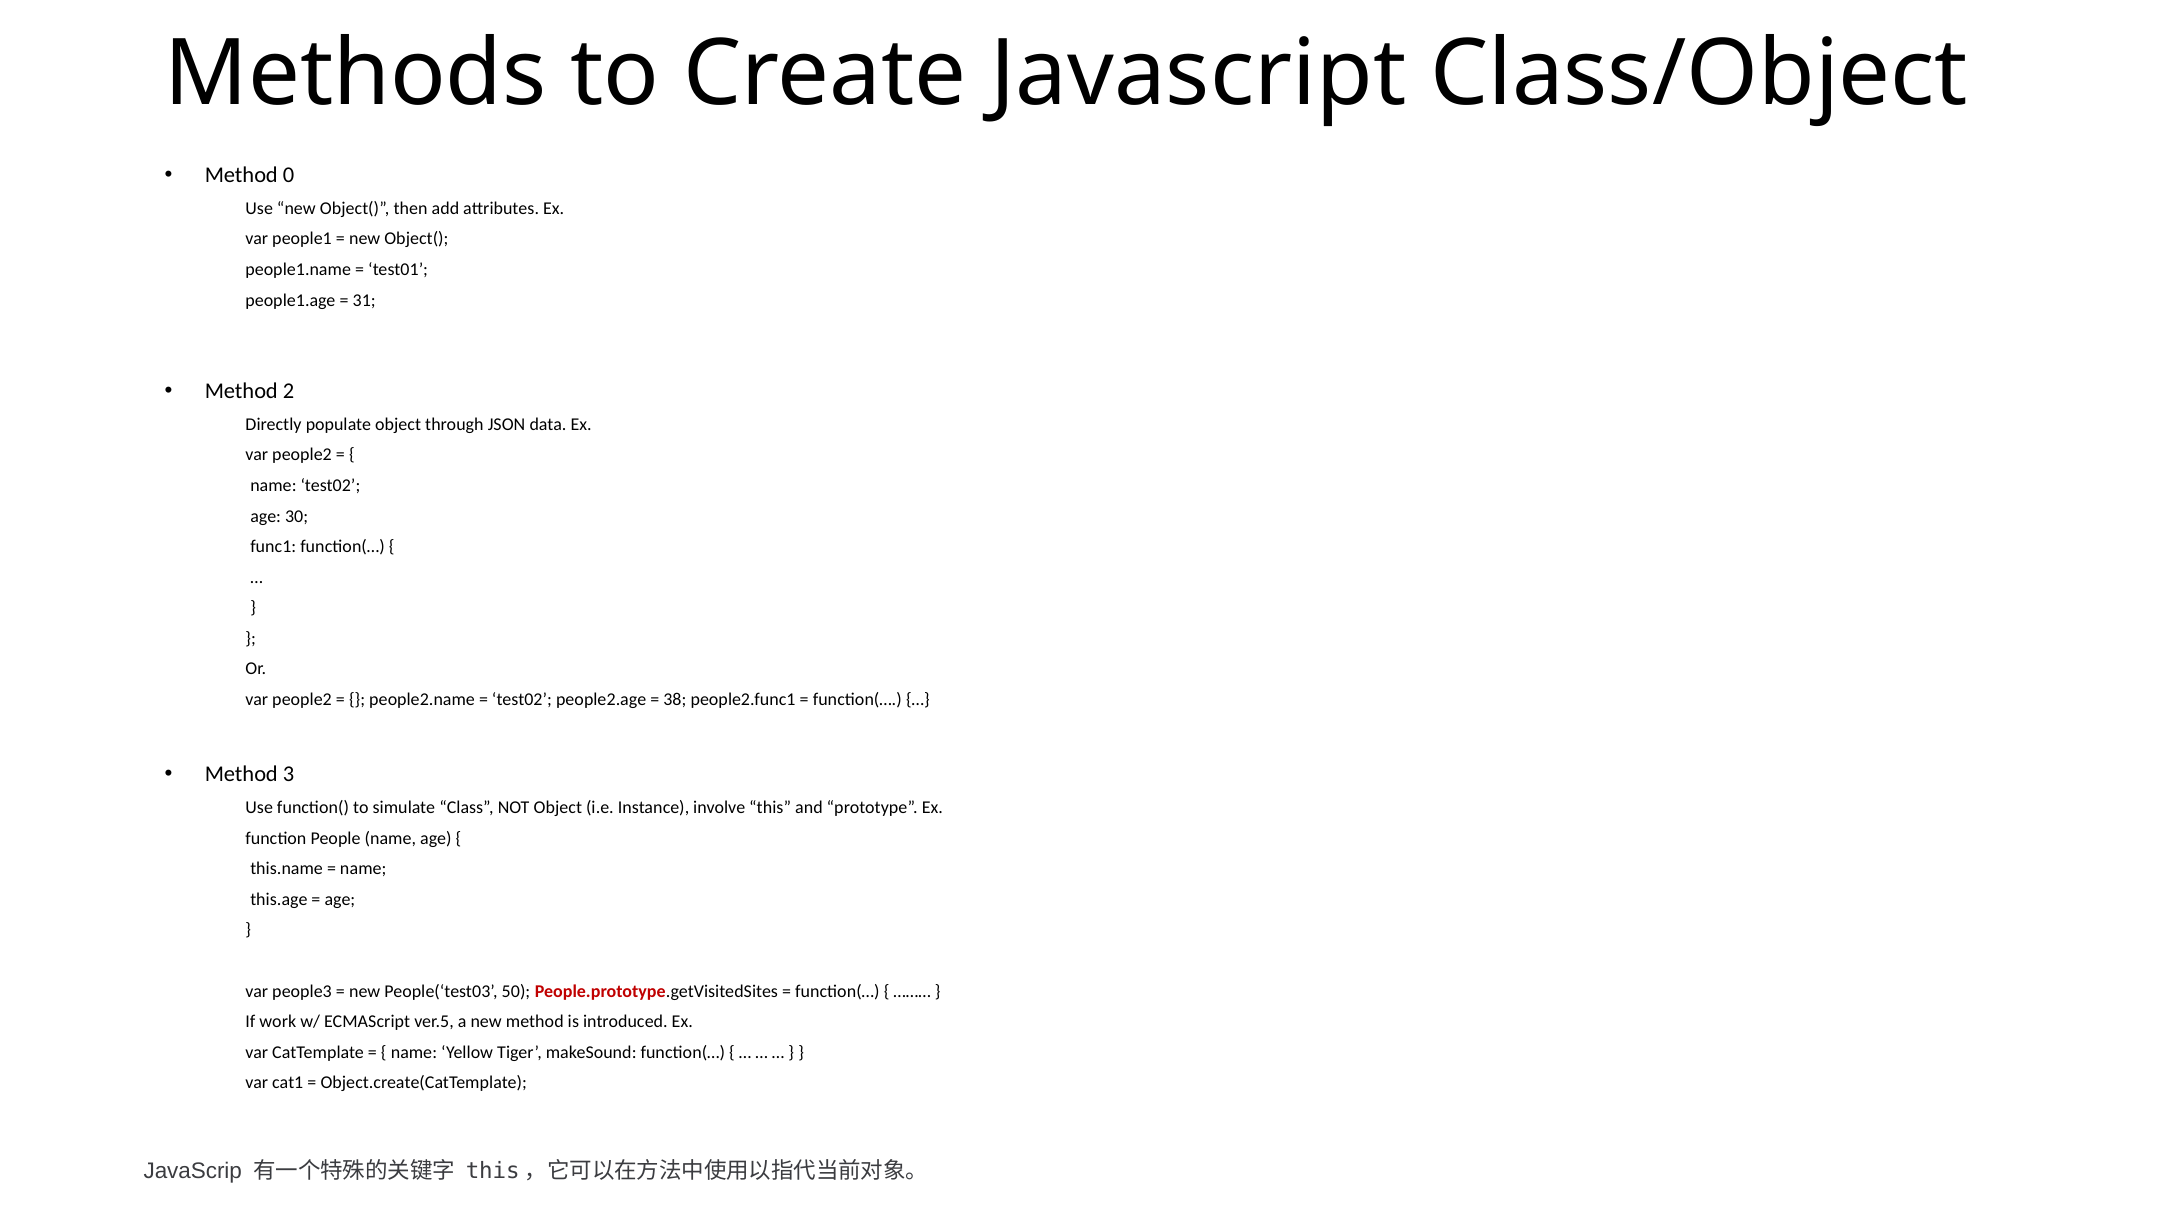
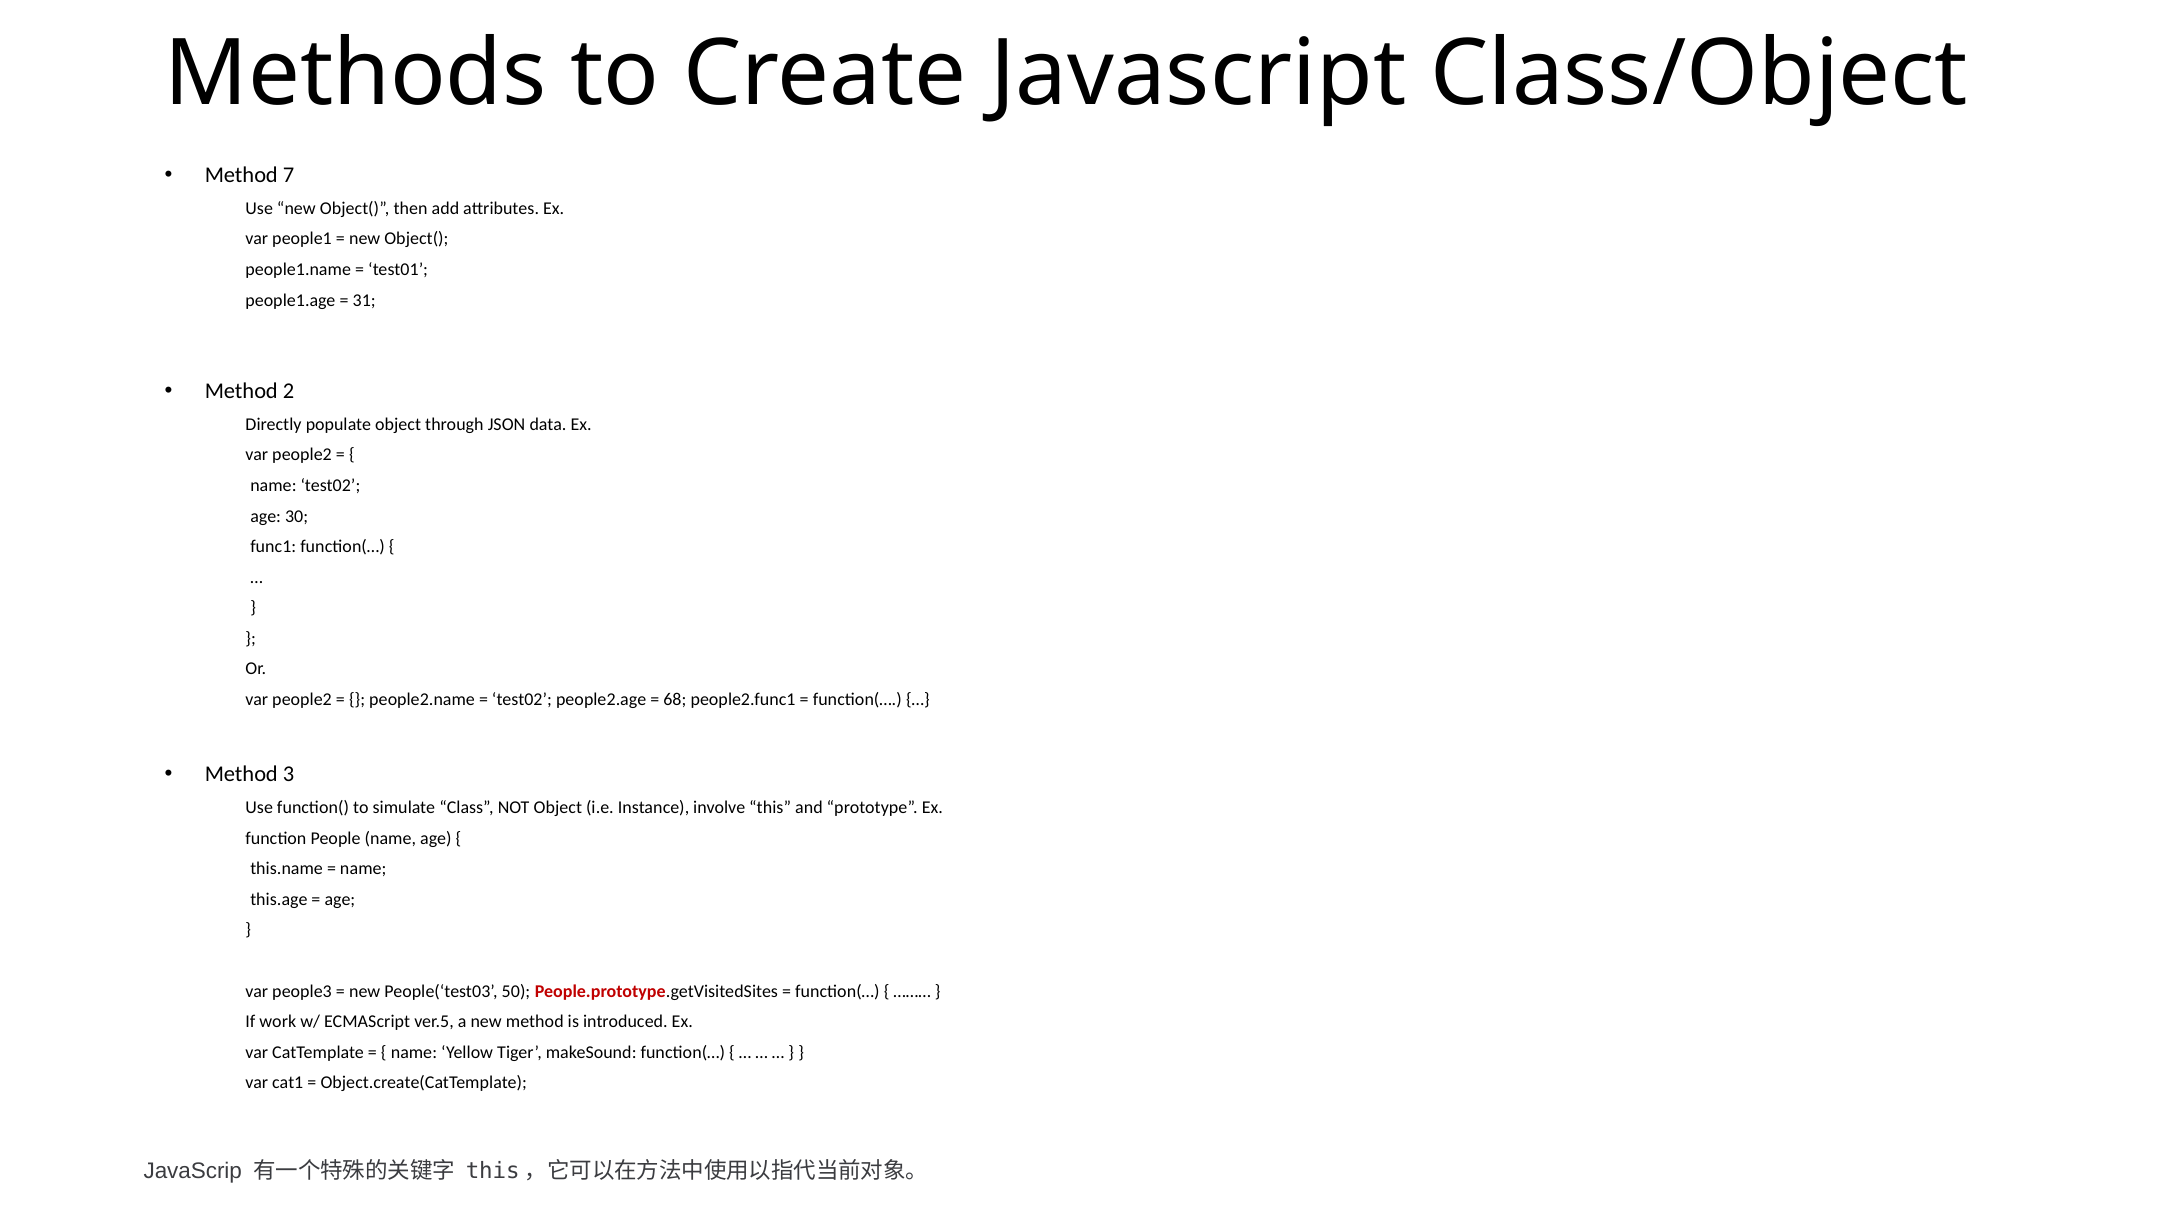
0: 0 -> 7 (289, 175)
38: 38 -> 68 (675, 700)
